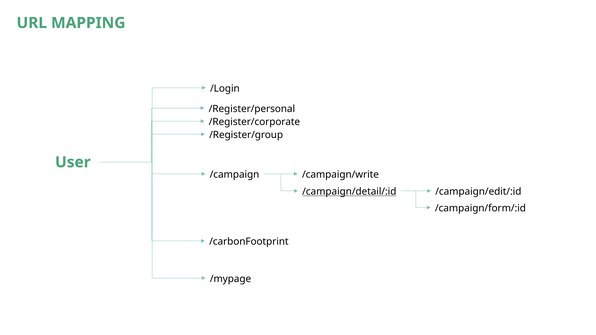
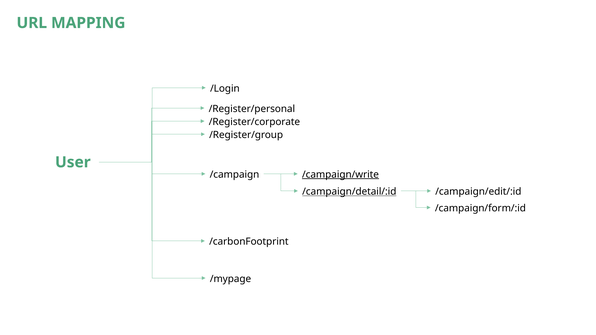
/campaign/write underline: none -> present (340, 175)
